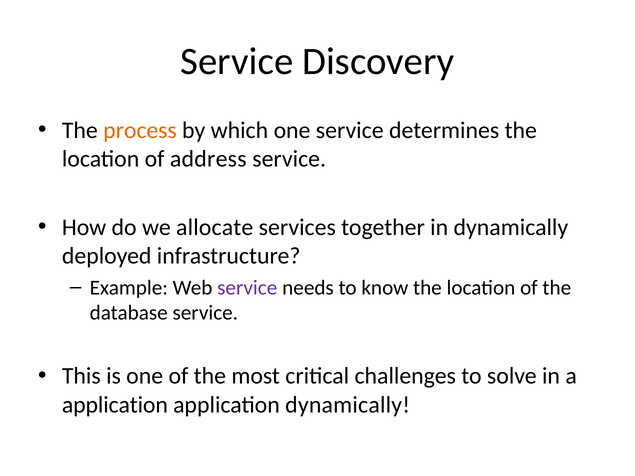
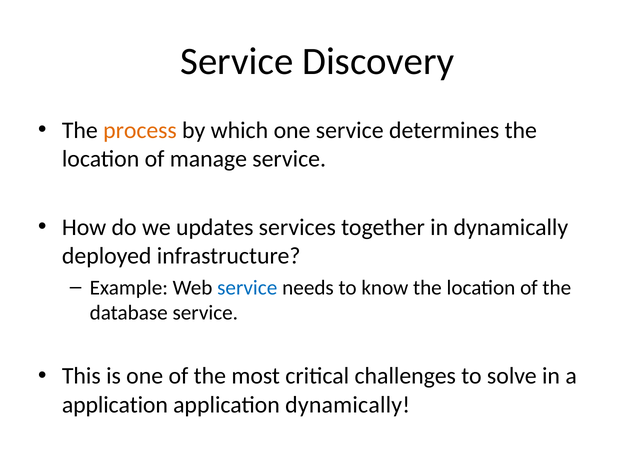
address: address -> manage (208, 159)
allocate: allocate -> updates (215, 227)
service colour: purple -> blue (247, 288)
